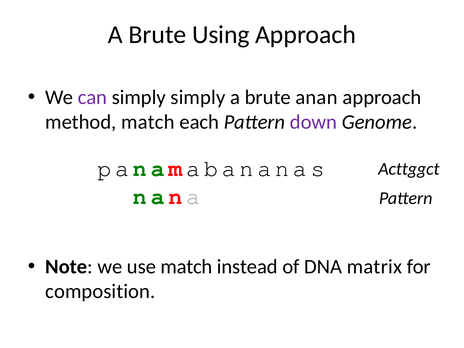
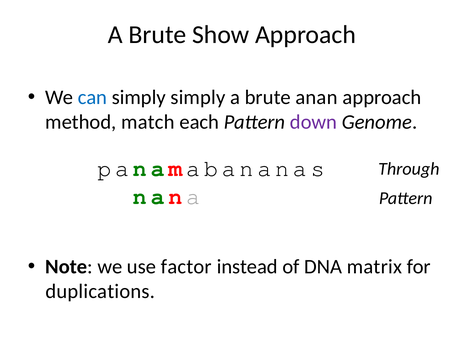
Using: Using -> Show (221, 35)
can colour: purple -> blue (92, 97)
Acttggct: Acttggct -> Through (409, 169)
use match: match -> factor (186, 267)
composition: composition -> duplications (100, 291)
